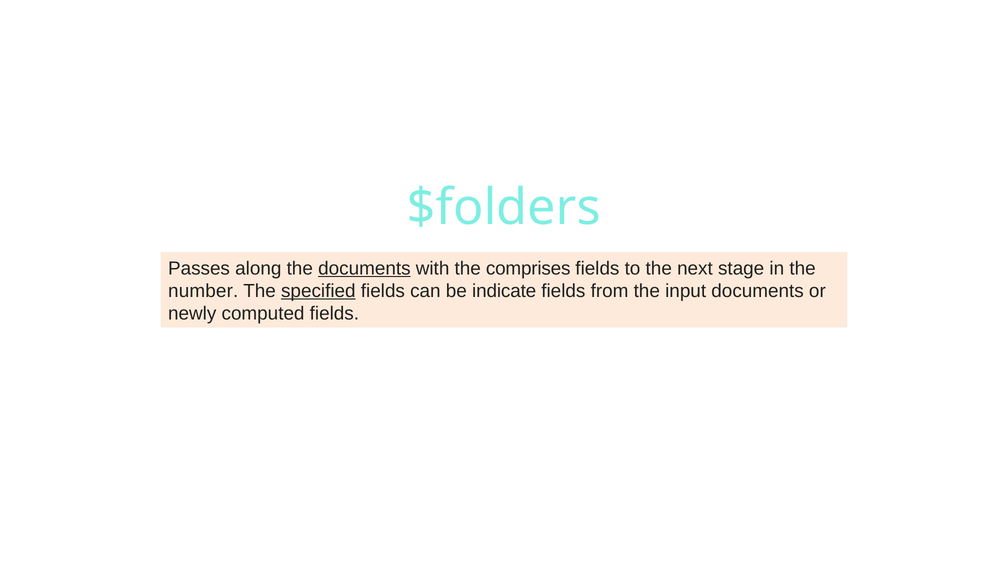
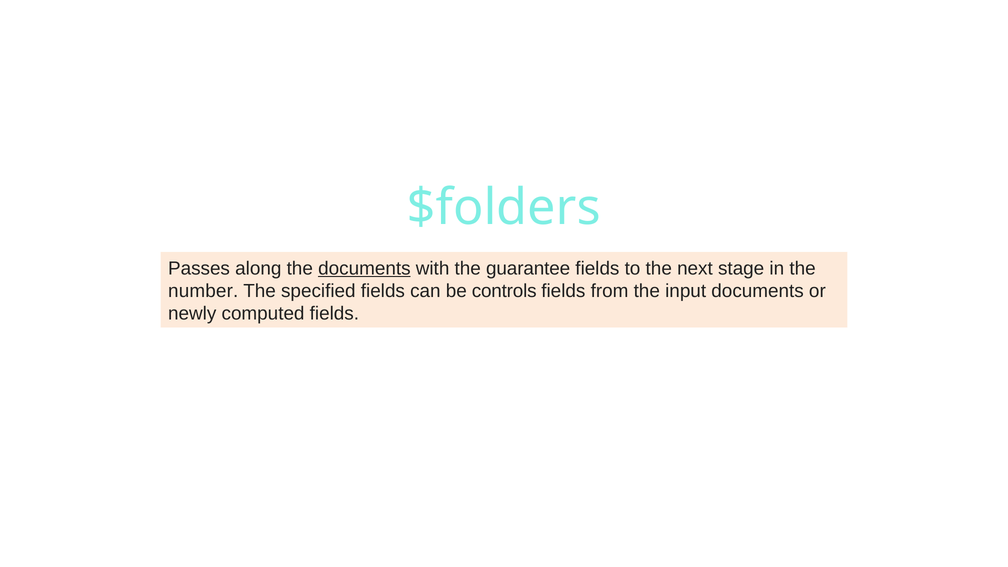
comprises: comprises -> guarantee (528, 268)
specified underline: present -> none (318, 291)
indicate: indicate -> controls (504, 291)
